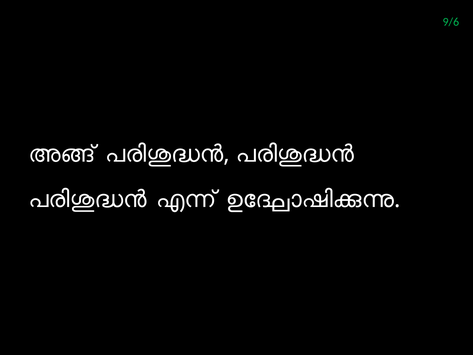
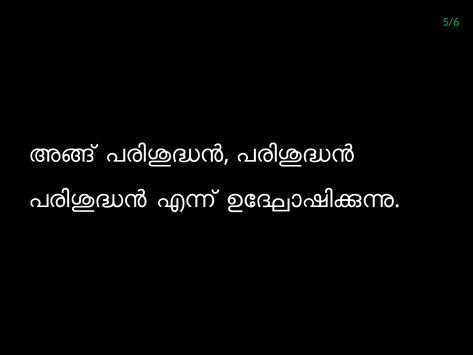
9/6: 9/6 -> 5/6 (451, 22)
